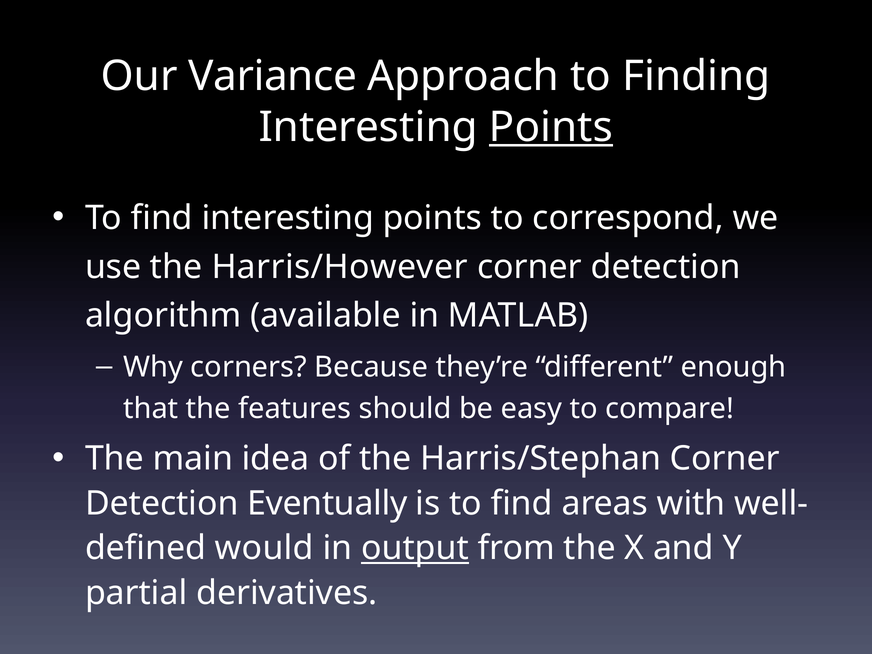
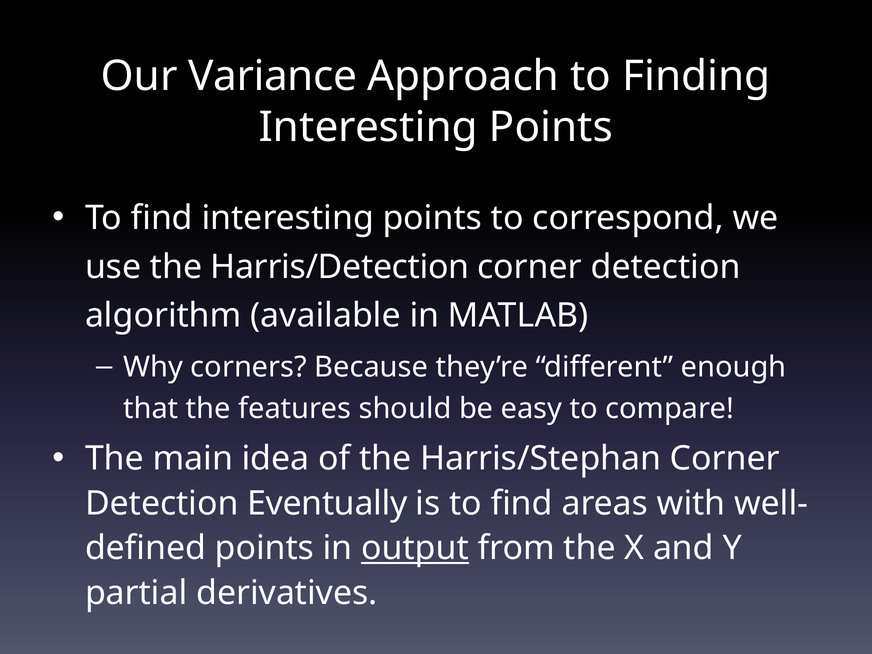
Points underline: present -> none (551, 127)
Harris/However: Harris/However -> Harris/Detection (340, 267)
would: would -> points (264, 548)
